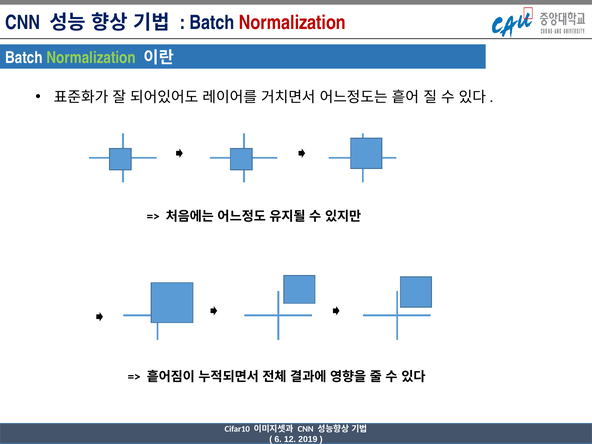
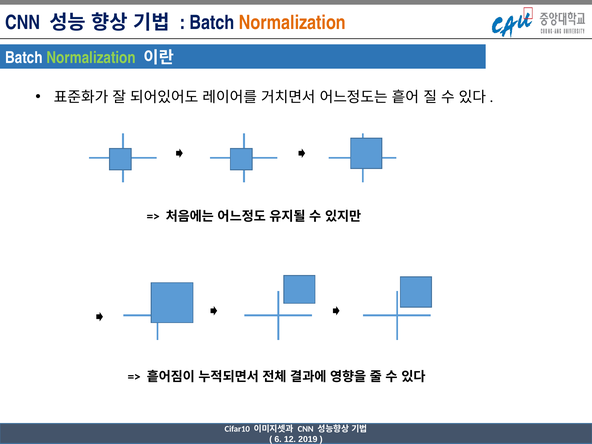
Normalization colour: red -> orange (292, 23)
